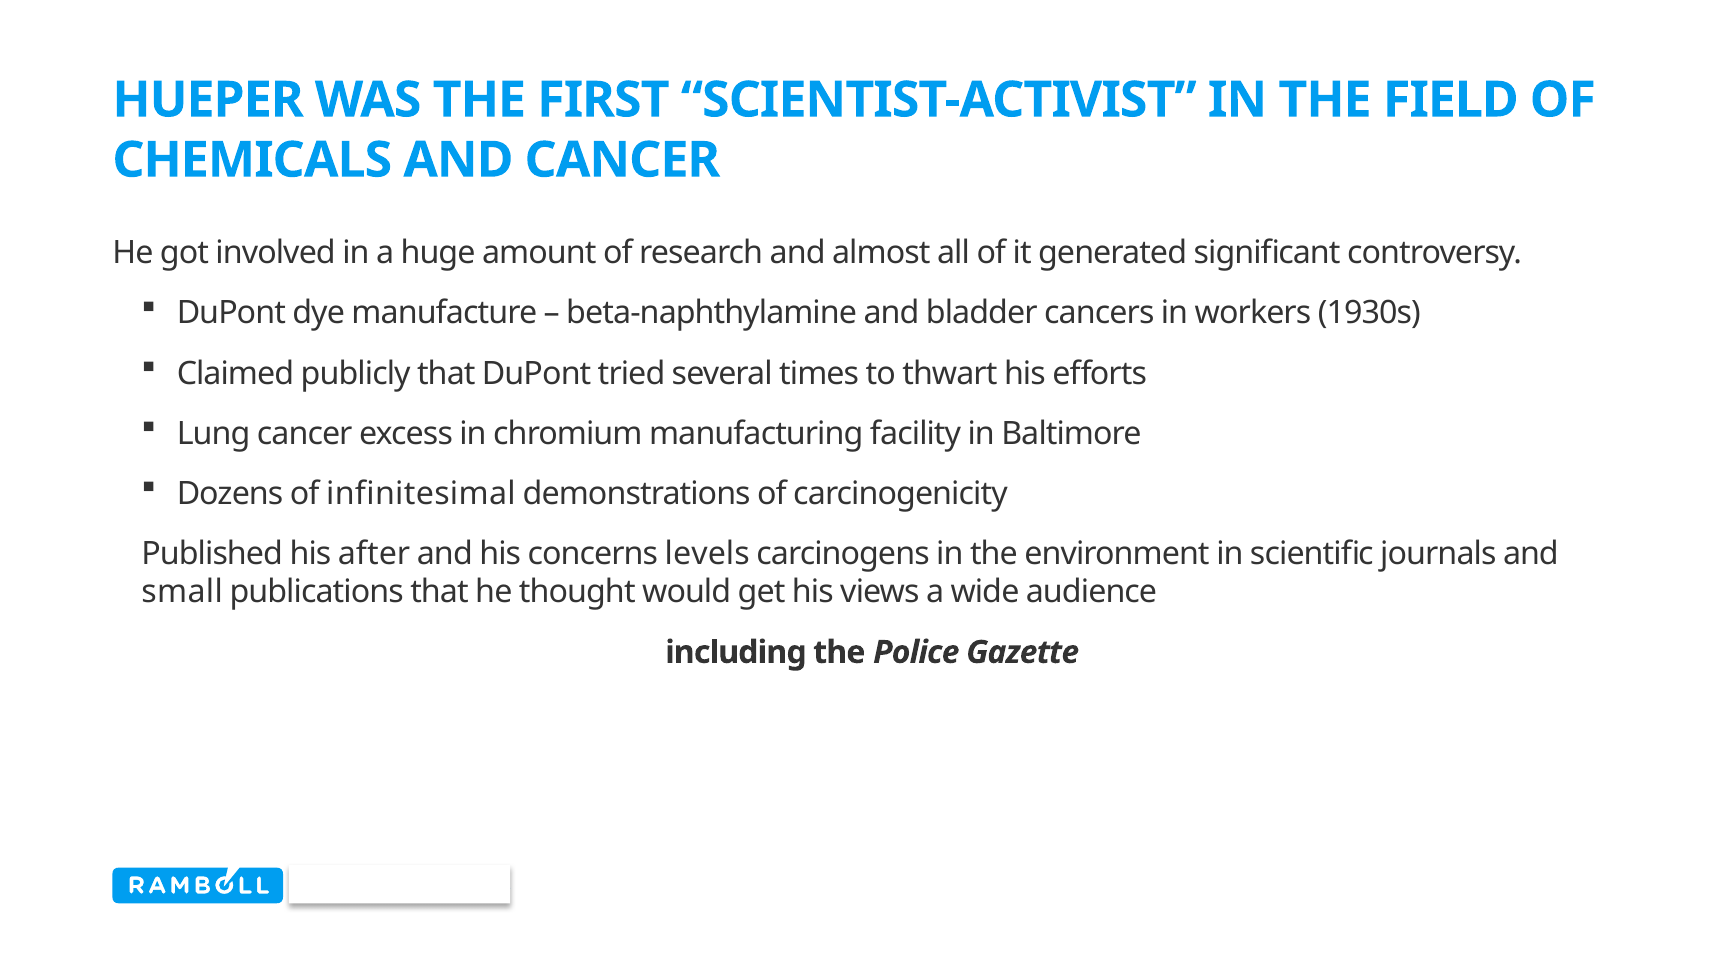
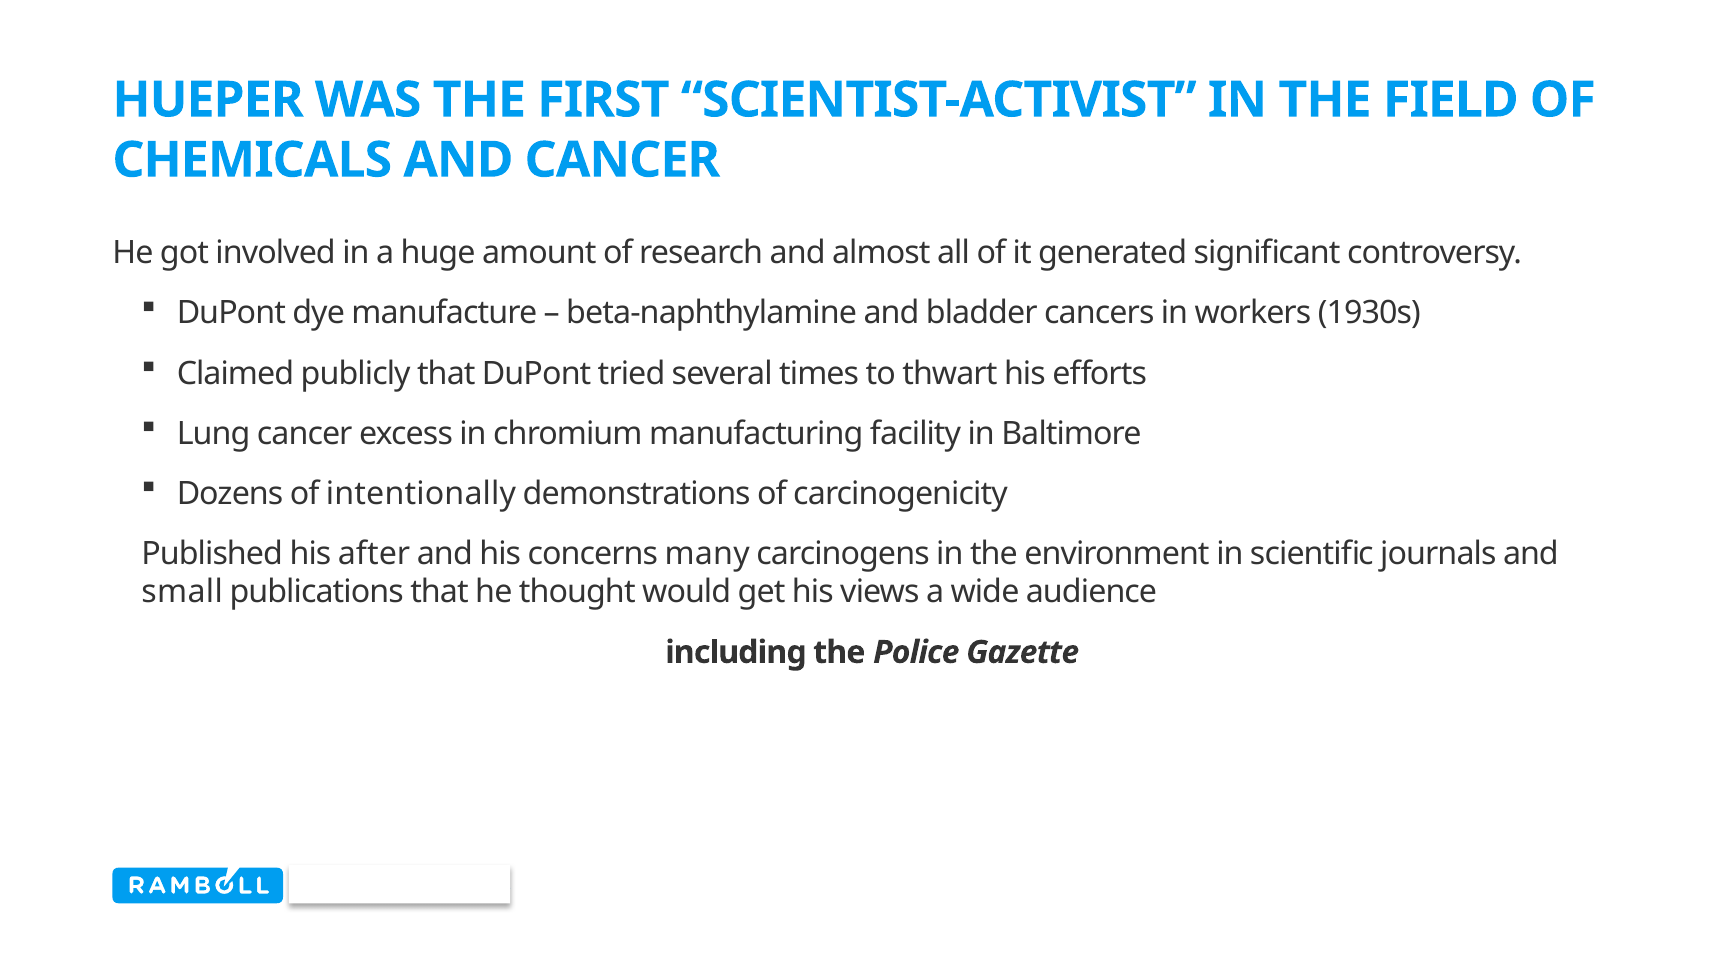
infinitesimal: infinitesimal -> intentionally (421, 493)
levels: levels -> many (707, 553)
